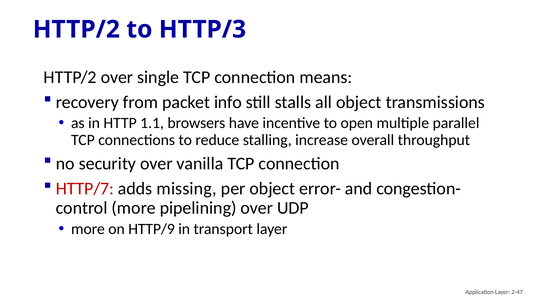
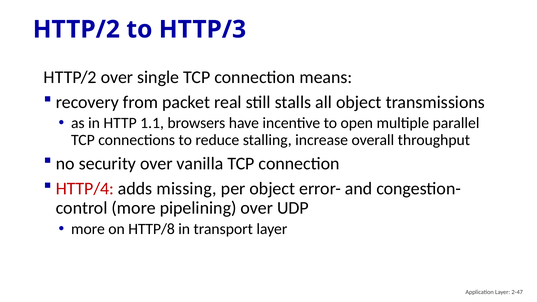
info: info -> real (228, 102)
HTTP/7: HTTP/7 -> HTTP/4 (85, 189)
HTTP/9: HTTP/9 -> HTTP/8 (152, 229)
